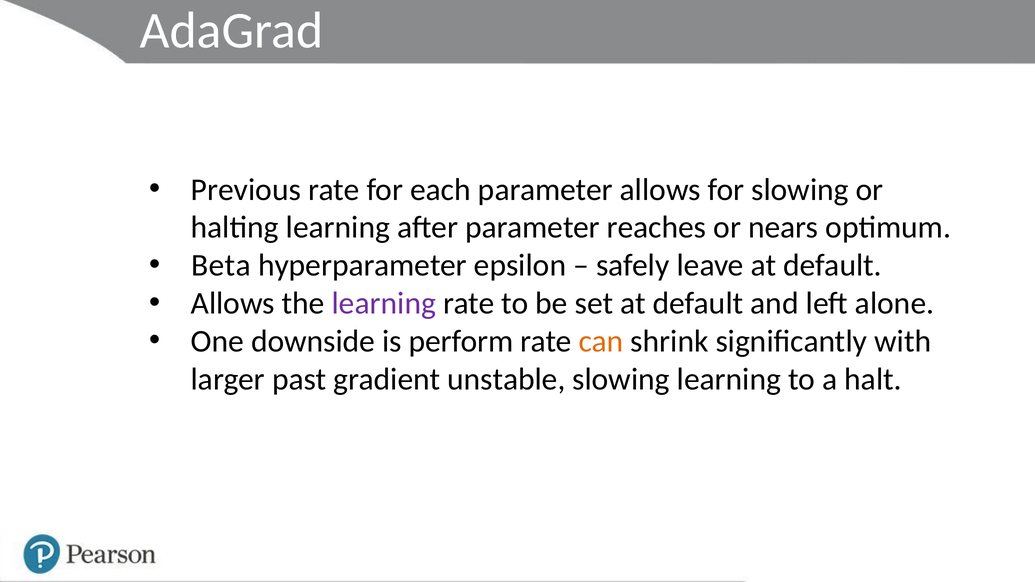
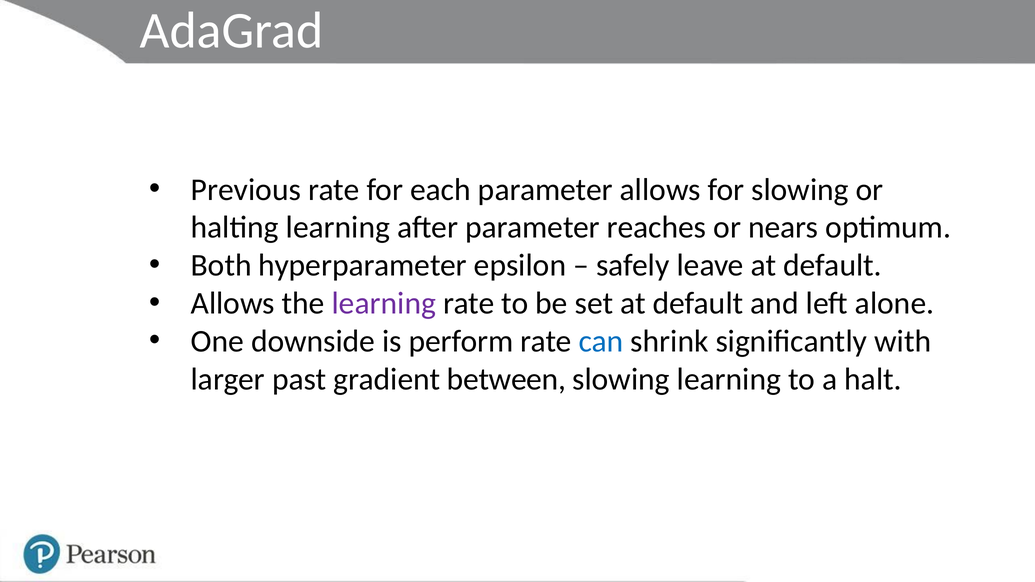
Beta: Beta -> Both (221, 266)
can colour: orange -> blue (601, 341)
unstable: unstable -> between (506, 379)
